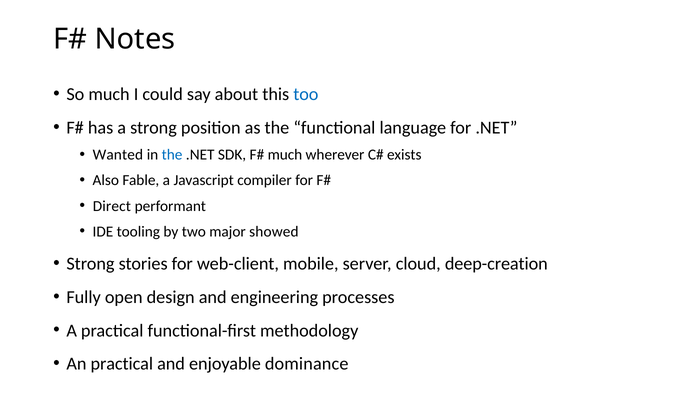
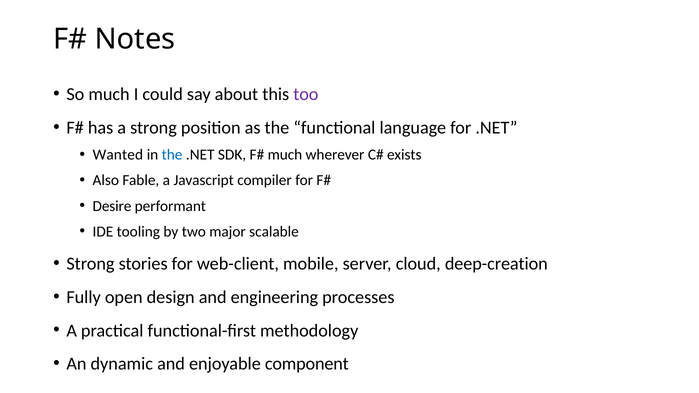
too colour: blue -> purple (306, 94)
Direct: Direct -> Desire (112, 206)
showed: showed -> scalable (274, 232)
An practical: practical -> dynamic (122, 364)
dominance: dominance -> component (307, 364)
